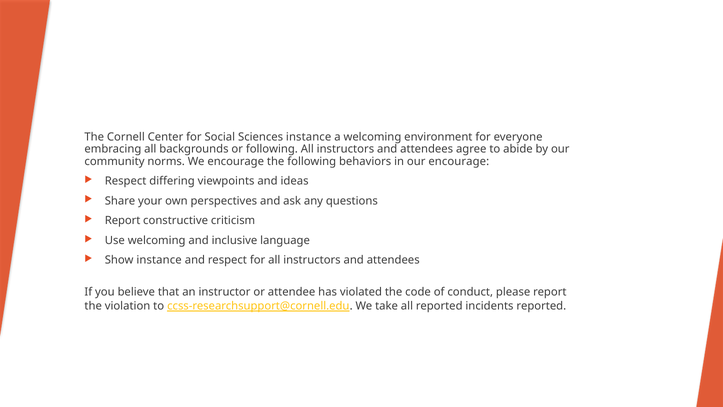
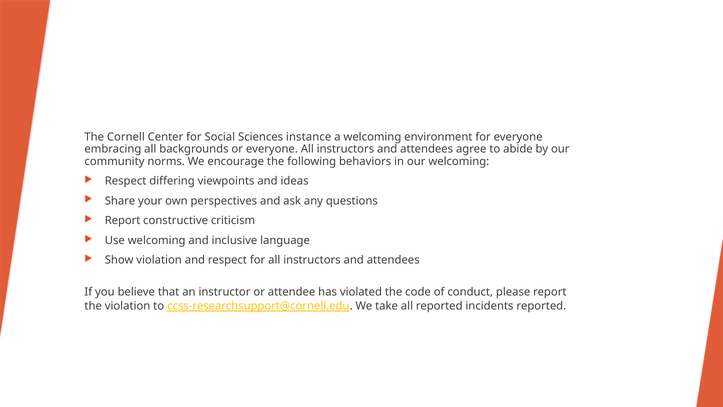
or following: following -> everyone (272, 149)
our encourage: encourage -> welcoming (459, 161)
Show instance: instance -> violation (159, 260)
